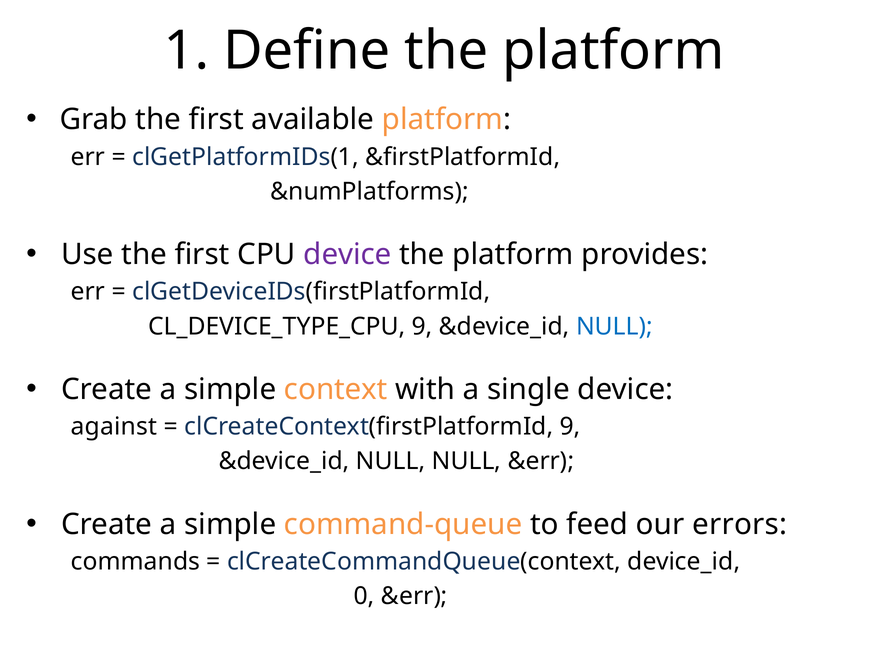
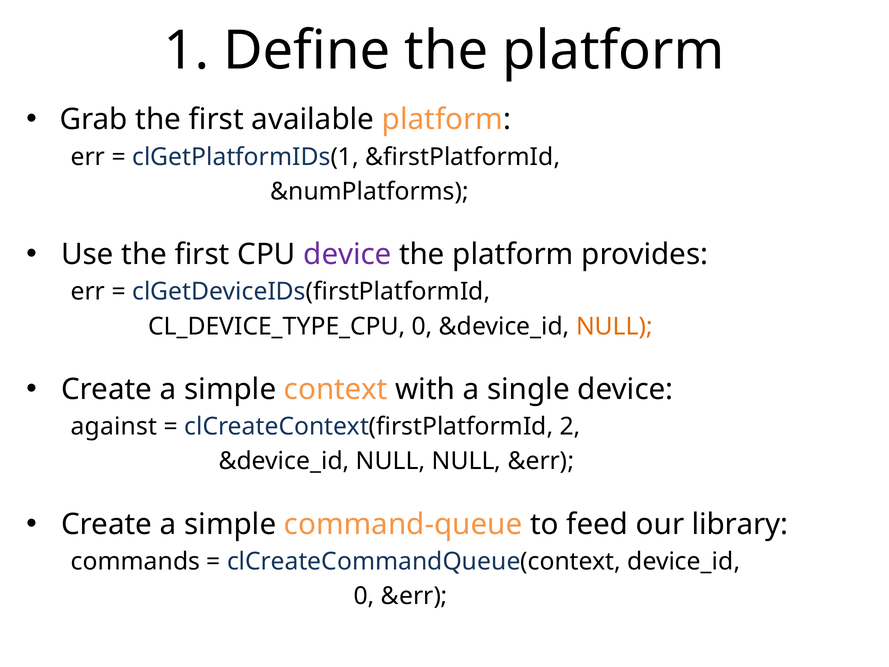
CL_DEVICE_TYPE_CPU 9: 9 -> 0 (422, 326)
NULL colour: blue -> orange (614, 326)
clCreateContext(firstPlatformId 9: 9 -> 2 (570, 427)
errors: errors -> library (740, 524)
